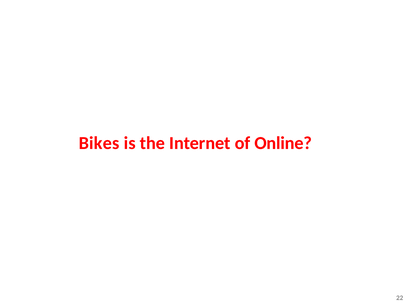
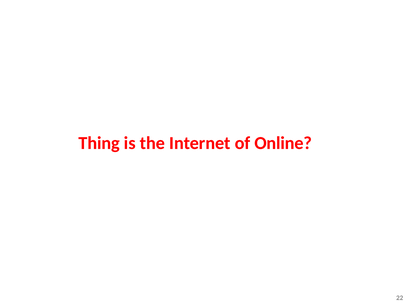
Bikes: Bikes -> Thing (99, 143)
